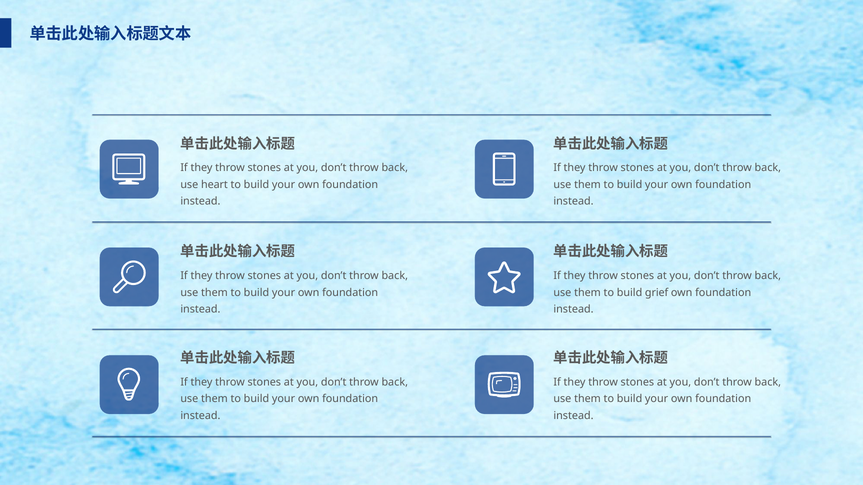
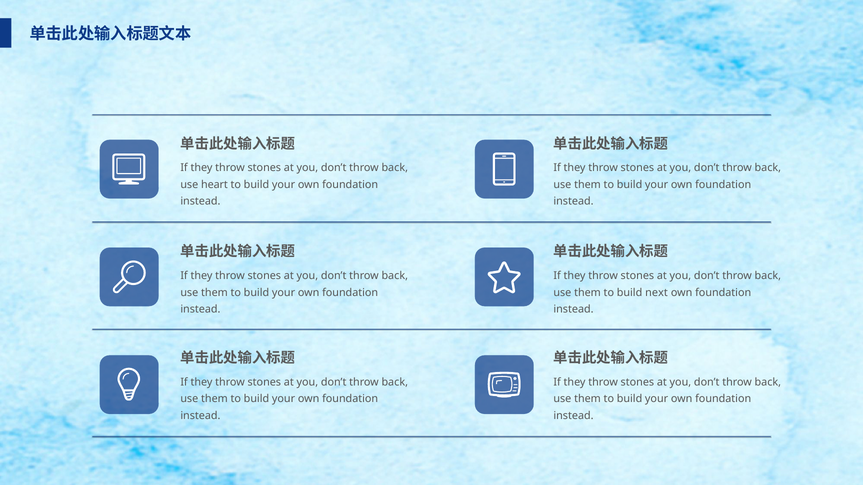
grief: grief -> next (657, 293)
